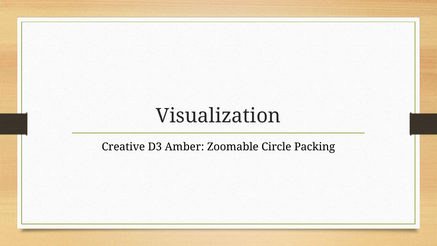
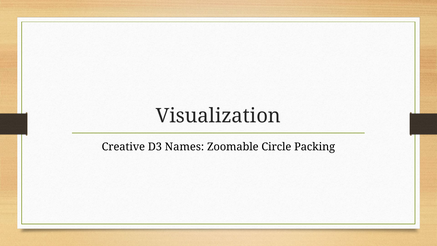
Amber: Amber -> Names (184, 147)
